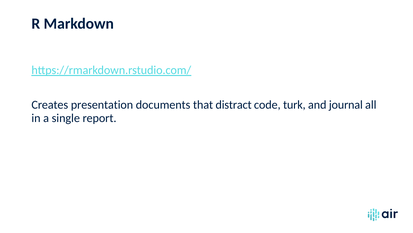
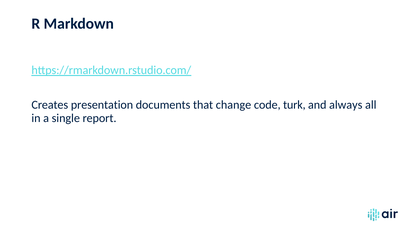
distract: distract -> change (233, 105)
journal: journal -> always (346, 105)
